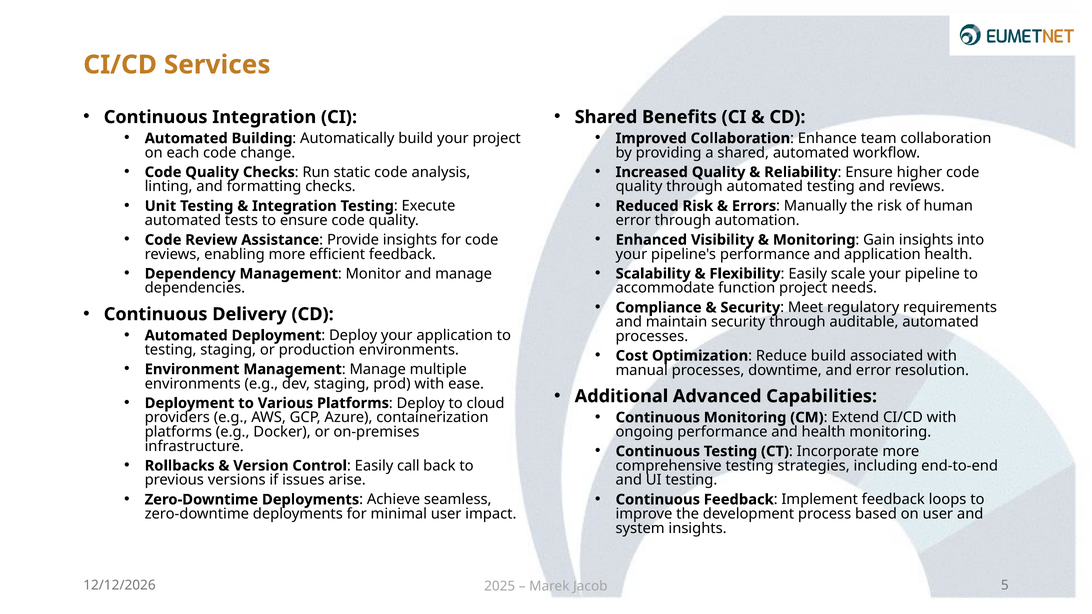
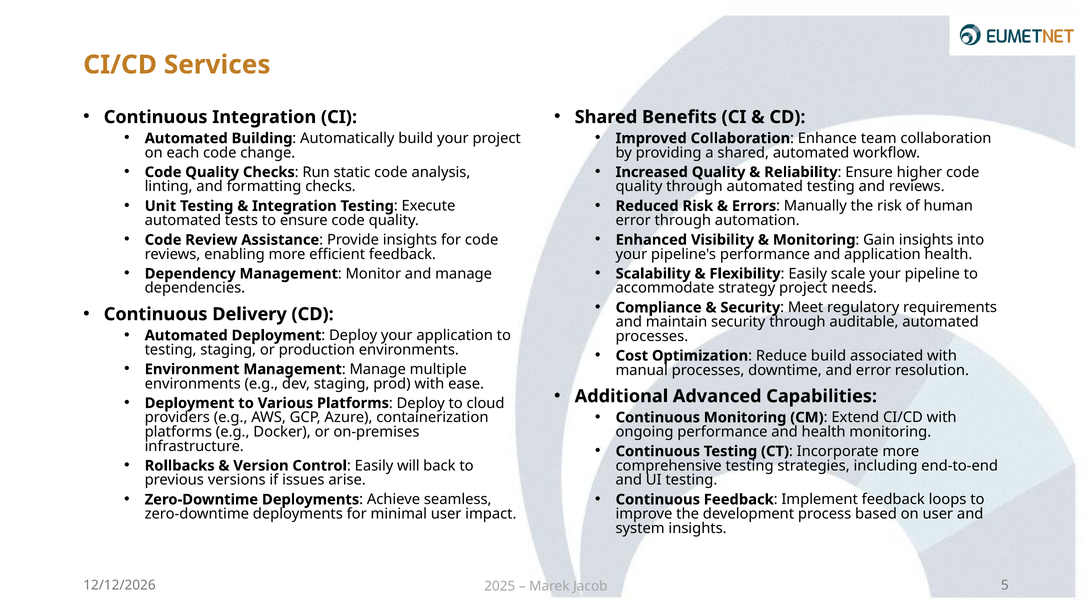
function: function -> strategy (747, 288)
call: call -> will (408, 466)
